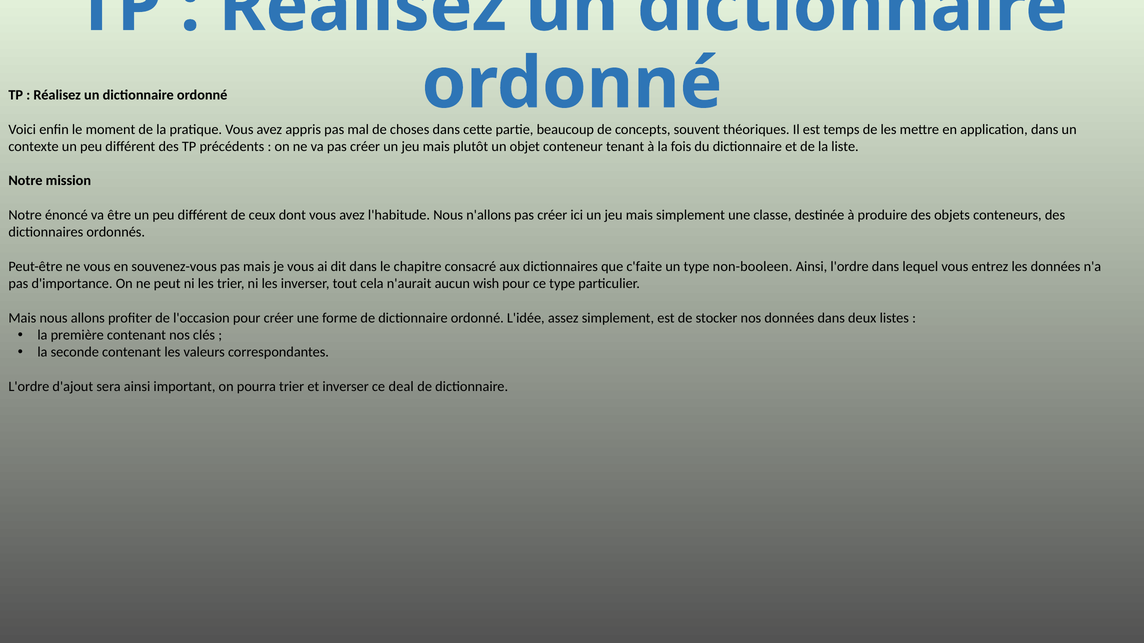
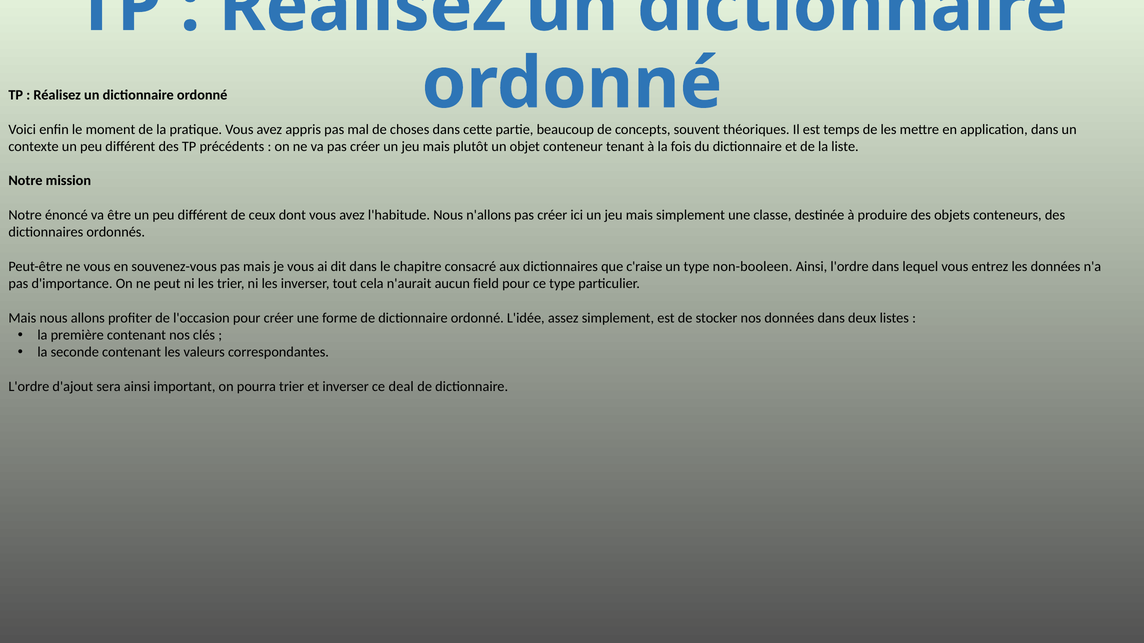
c'faite: c'faite -> c'raise (644, 267)
wish: wish -> field (486, 284)
